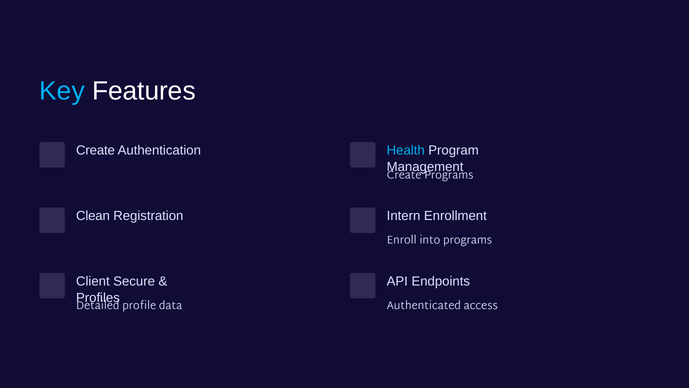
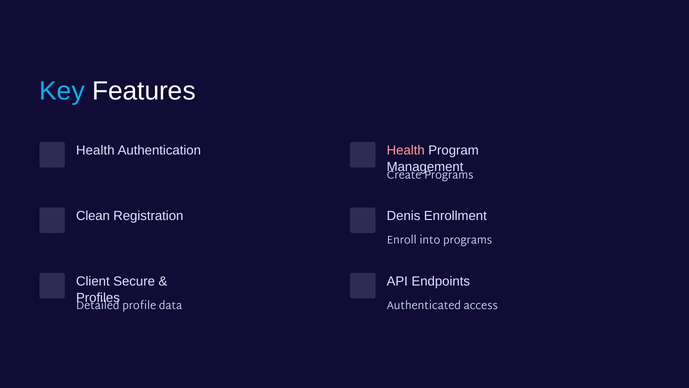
Create: Create -> Health (95, 150)
Health colour: light blue -> pink (406, 150)
Intern: Intern -> Denis (404, 216)
